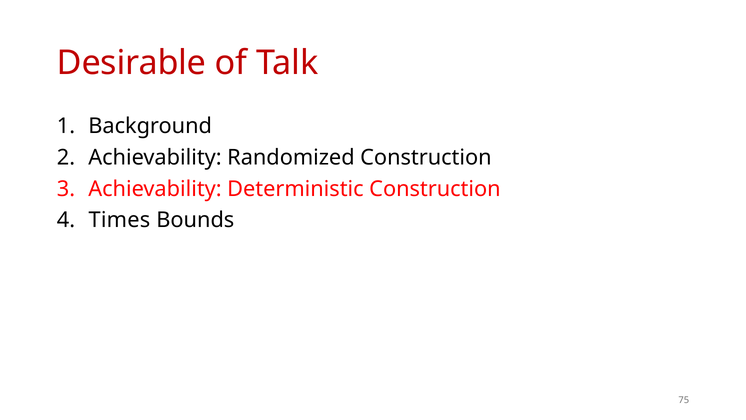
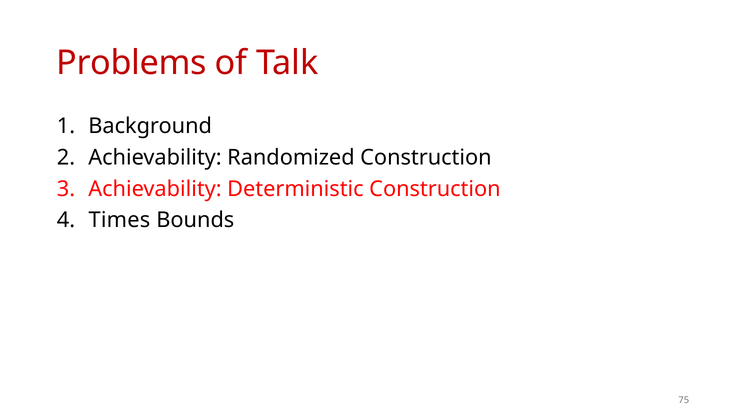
Desirable: Desirable -> Problems (132, 63)
